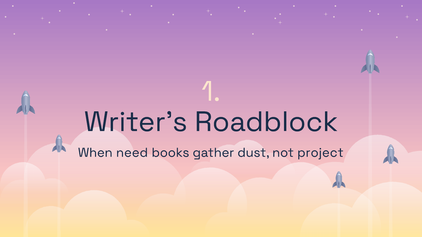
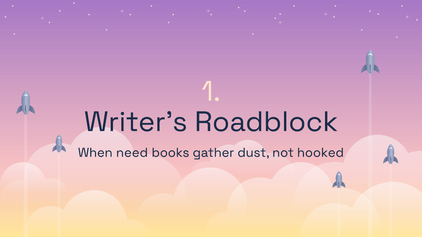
project: project -> hooked (320, 153)
